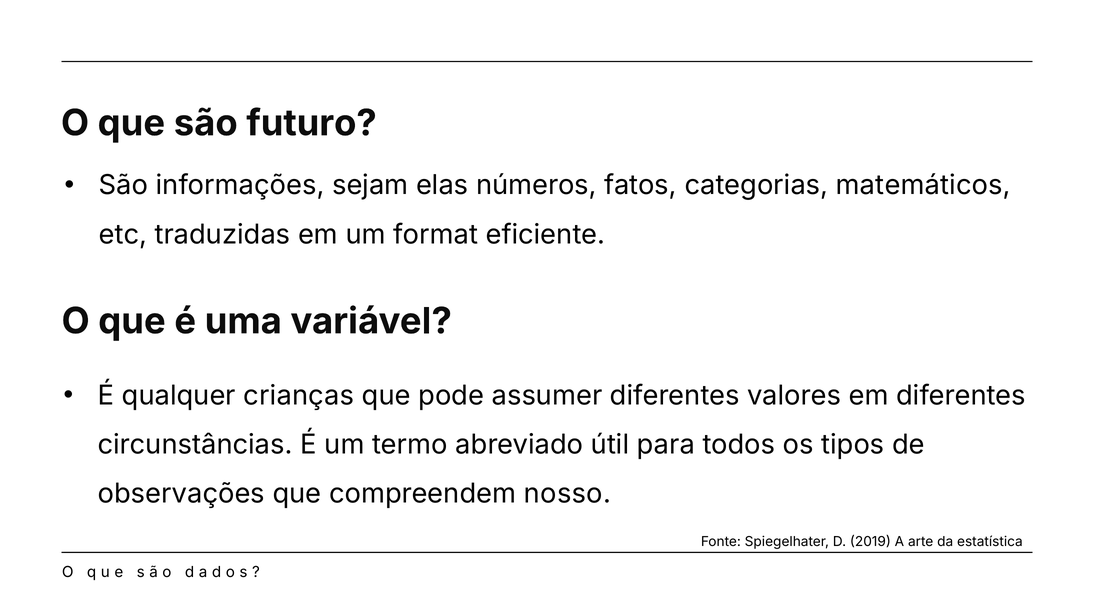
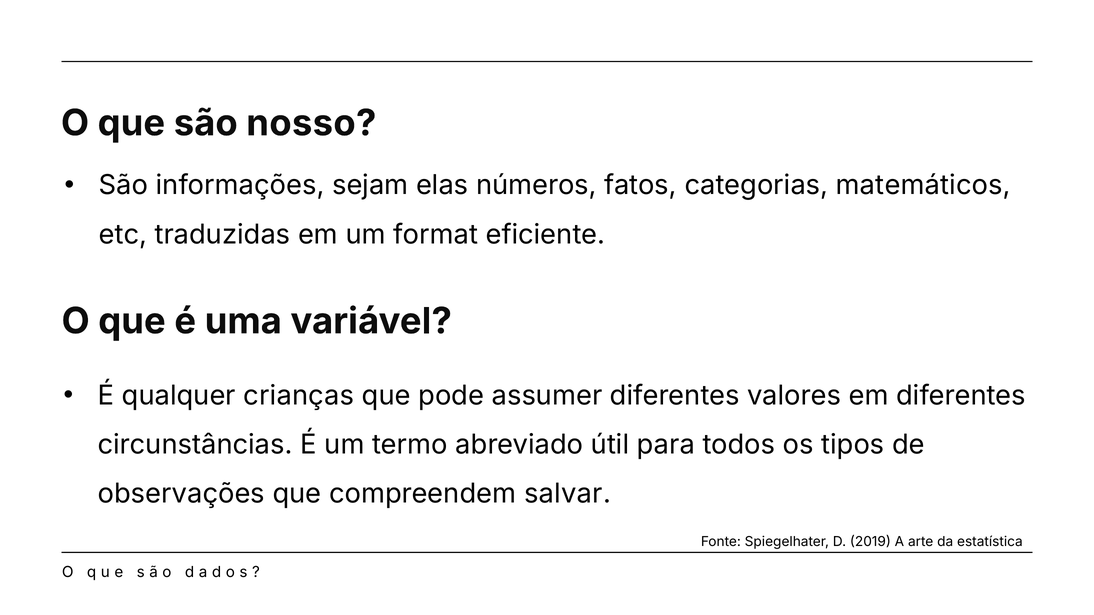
futuro: futuro -> nosso (311, 123)
nosso: nosso -> salvar (567, 494)
